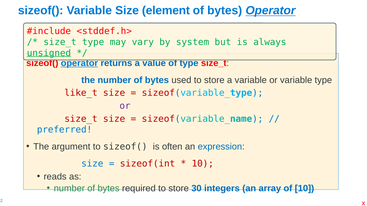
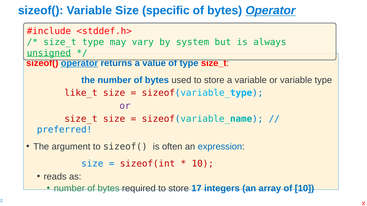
element: element -> specific (166, 11)
30: 30 -> 17 (196, 189)
